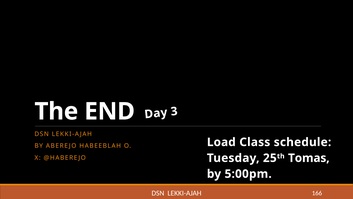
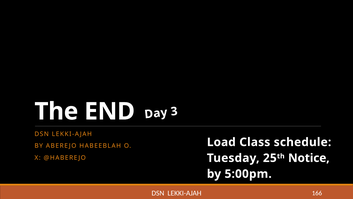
Tomas: Tomas -> Notice (309, 158)
